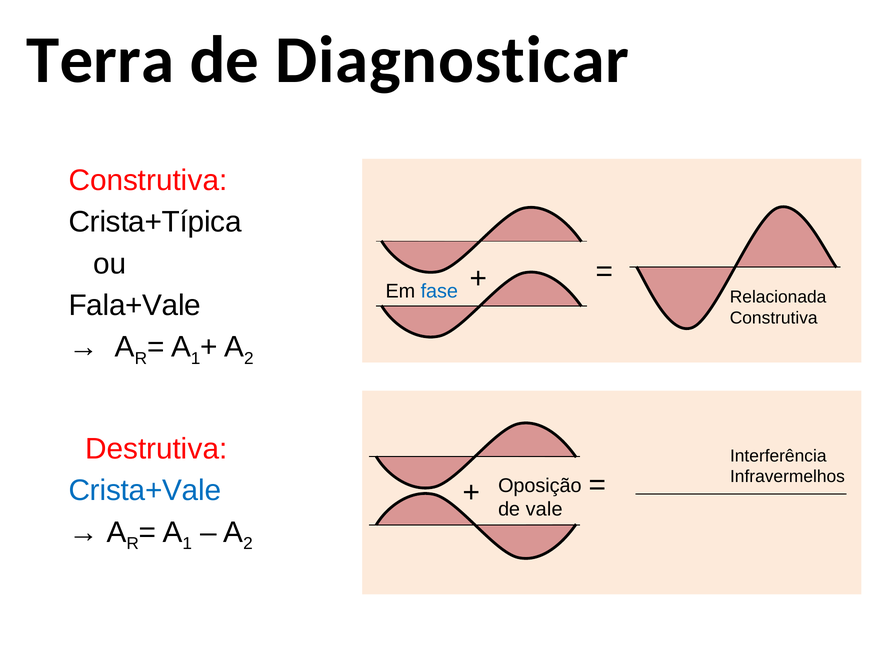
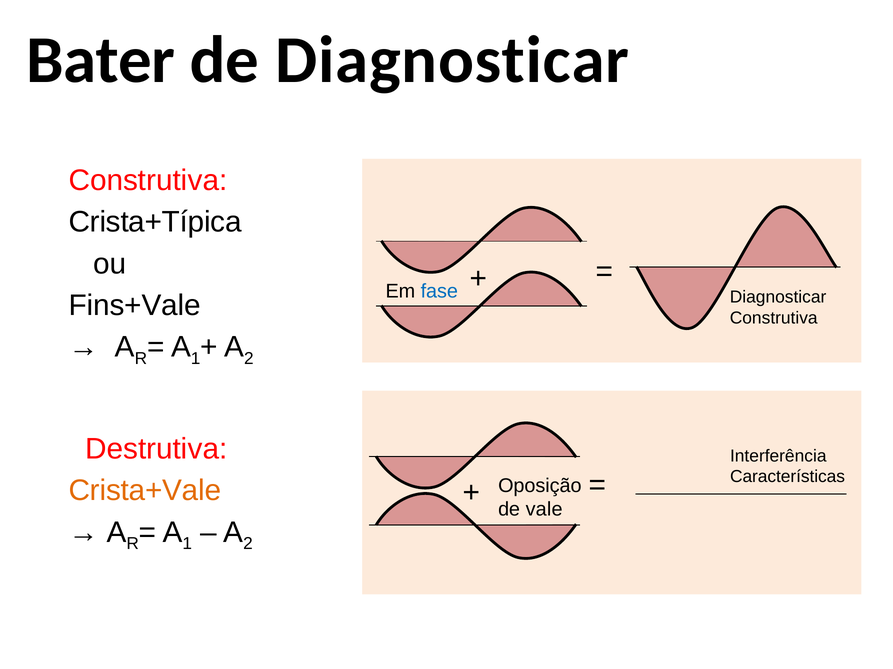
Terra: Terra -> Bater (101, 60)
Relacionada: Relacionada -> Diagnosticar (778, 297)
Fala+Vale: Fala+Vale -> Fins+Vale (135, 306)
Infravermelhos: Infravermelhos -> Características (788, 477)
Crista+Vale colour: blue -> orange (145, 491)
